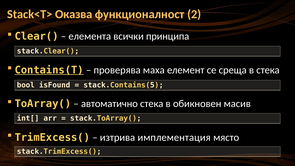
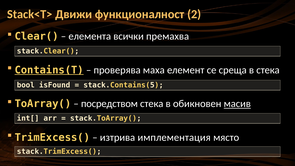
Оказва: Оказва -> Движи (74, 14)
принципа: принципа -> премахва (168, 36)
автоматично: автоматично -> посредством (109, 104)
масив underline: none -> present (237, 104)
